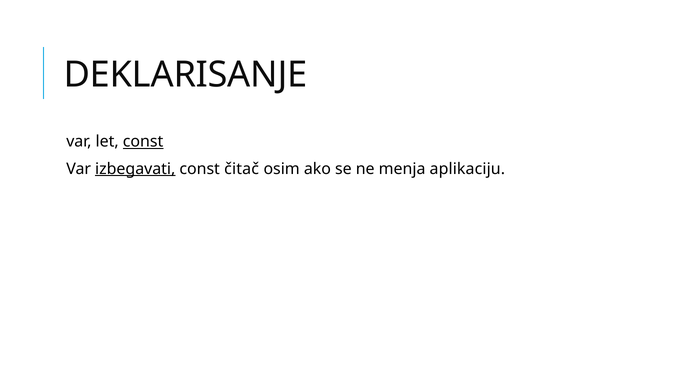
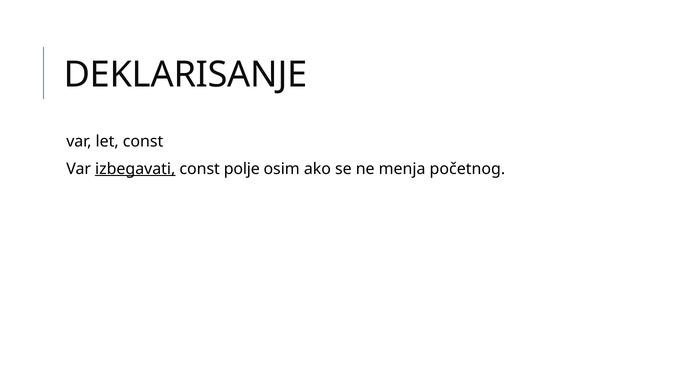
const underline: present -> none (143, 142)
čitač: čitač -> polje (242, 169)
aplikaciju: aplikaciju -> početnog (467, 169)
